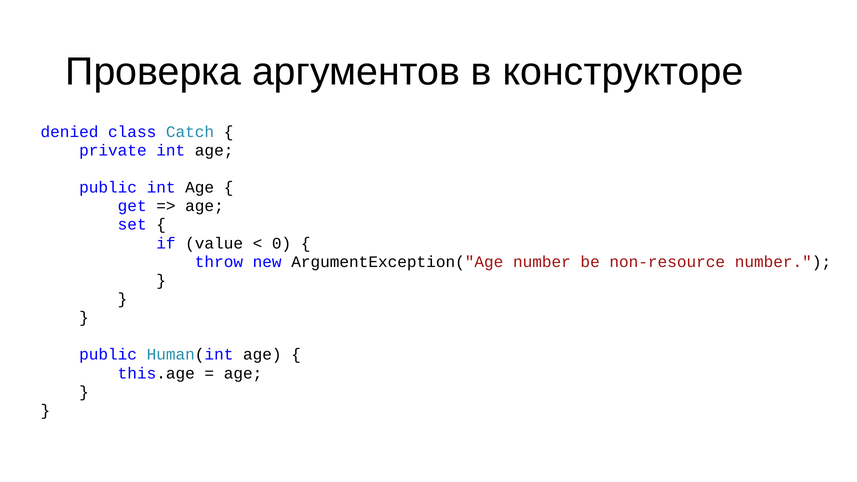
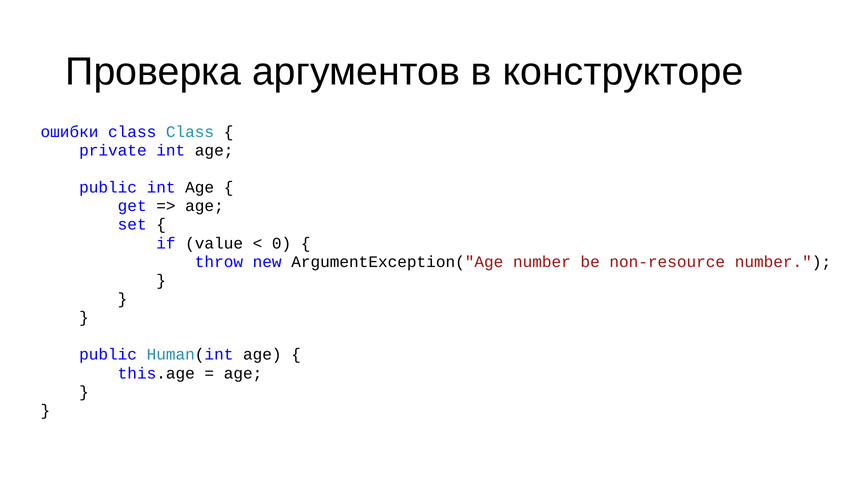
denied: denied -> ошибки (70, 132)
class Catch: Catch -> Class (190, 132)
